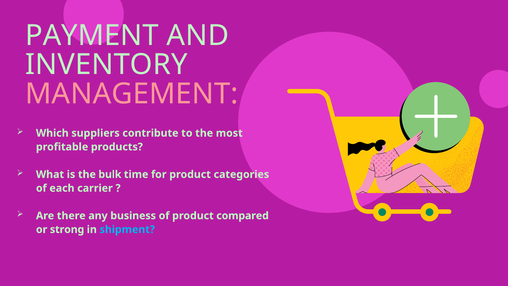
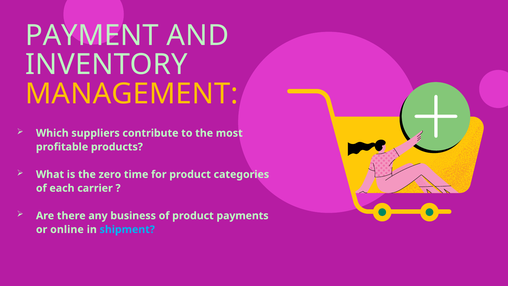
MANAGEMENT colour: pink -> yellow (132, 94)
bulk: bulk -> zero (110, 174)
compared: compared -> payments (243, 216)
strong: strong -> online (67, 229)
